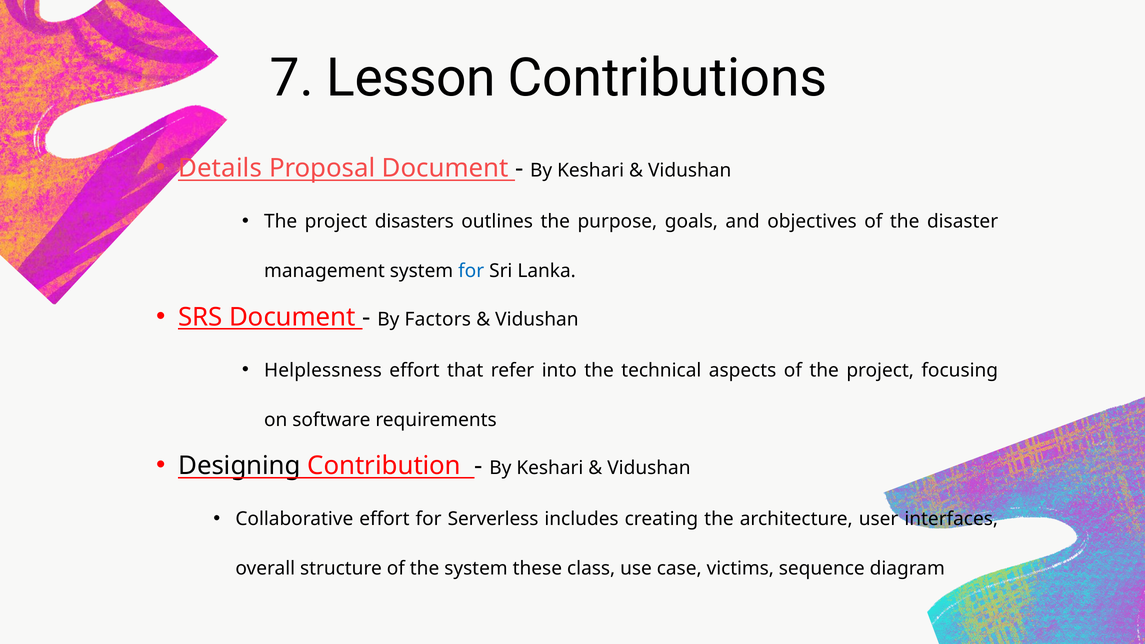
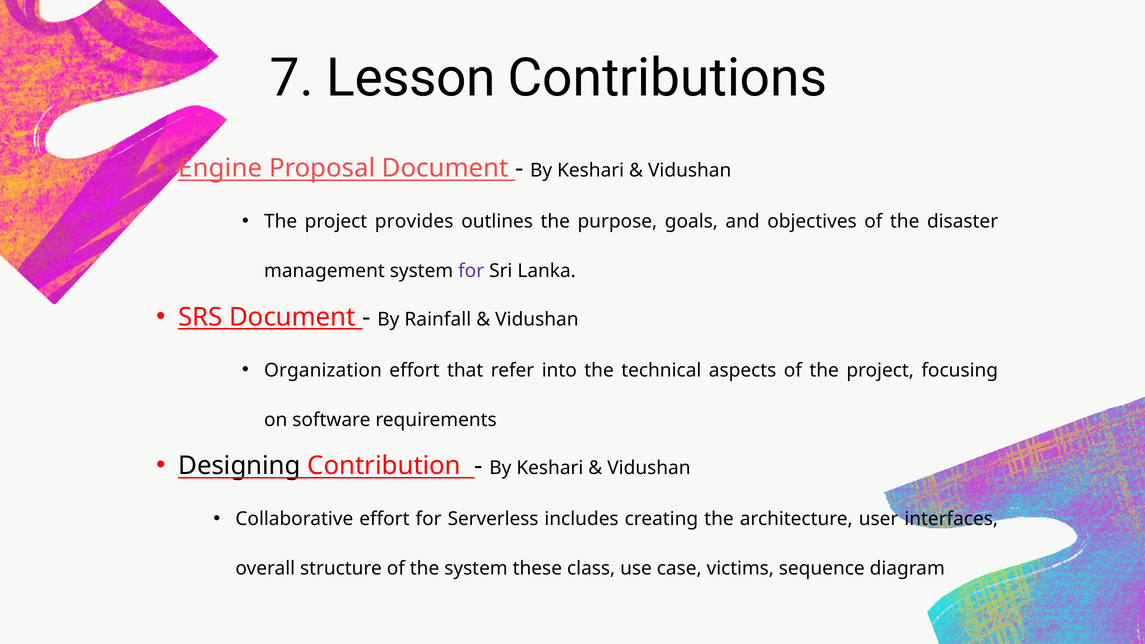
Details: Details -> Engine (220, 168)
disasters: disasters -> provides (414, 222)
for colour: blue -> purple (471, 271)
Factors: Factors -> Rainfall (438, 319)
Helplessness: Helplessness -> Organization (323, 370)
